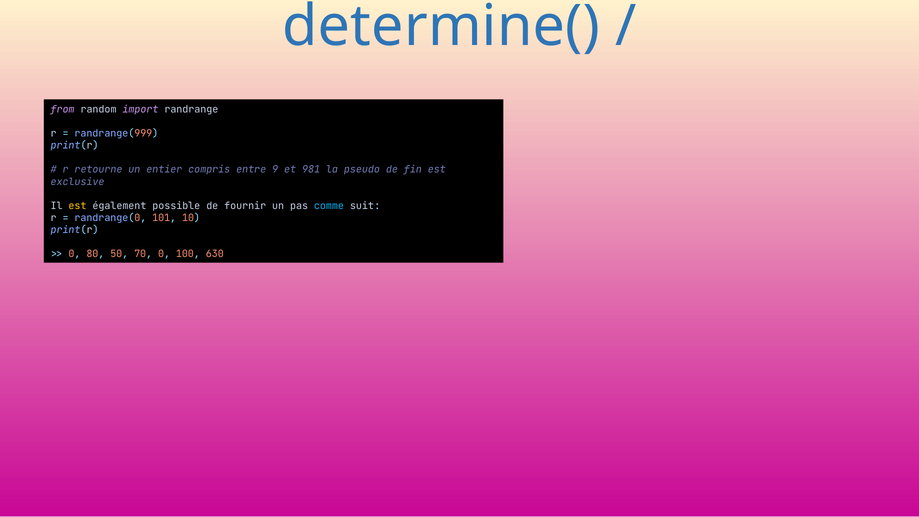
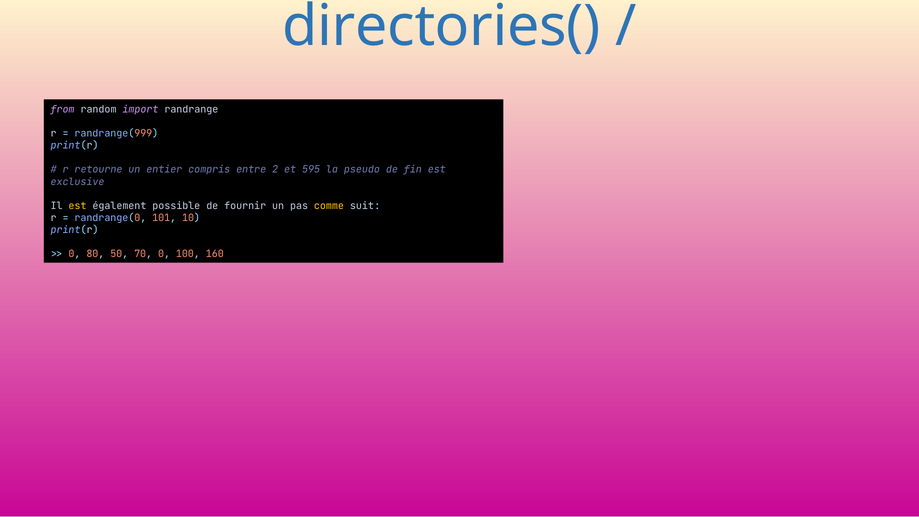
determine(: determine( -> directories( (441, 26)
9: 9 -> 2 (275, 170)
981: 981 -> 595 (311, 170)
comme colour: light blue -> yellow (329, 206)
630: 630 -> 160 (215, 254)
